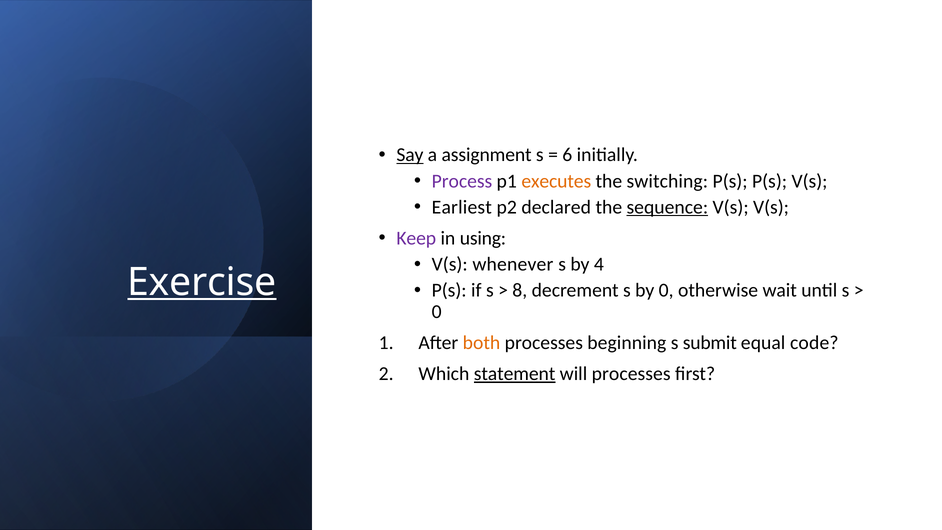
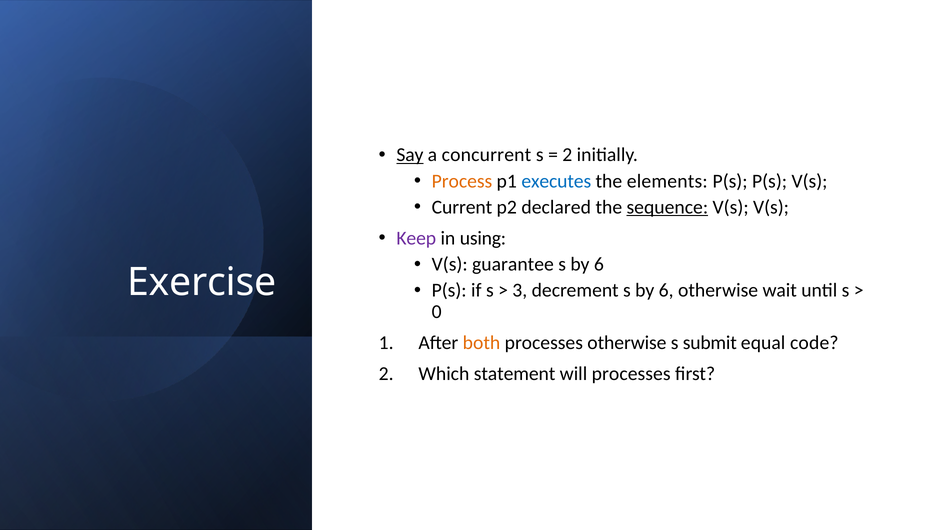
assignment: assignment -> concurrent (486, 155)
6: 6 -> 2 (567, 155)
Process colour: purple -> orange (462, 181)
executes colour: orange -> blue (556, 181)
switching: switching -> elements (667, 181)
Earliest: Earliest -> Current (462, 207)
whenever: whenever -> guarantee (513, 264)
4: 4 -> 6 (599, 264)
Exercise underline: present -> none (202, 282)
8: 8 -> 3 (520, 290)
decrement s by 0: 0 -> 6 (666, 290)
processes beginning: beginning -> otherwise (627, 343)
statement underline: present -> none (515, 374)
